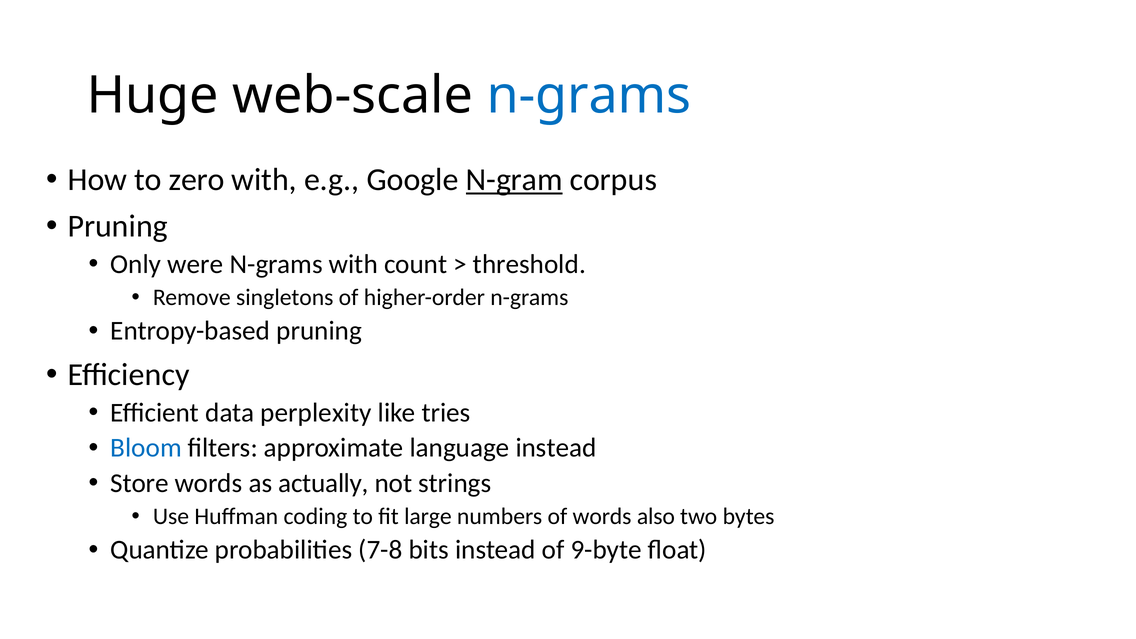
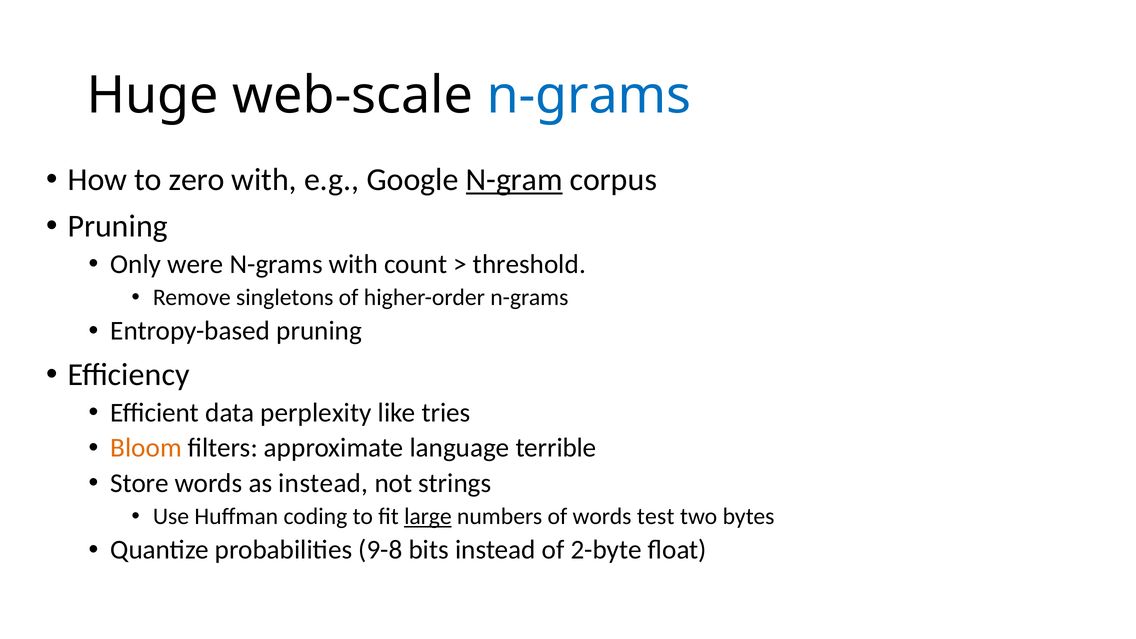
Bloom colour: blue -> orange (146, 448)
language instead: instead -> terrible (556, 448)
as actually: actually -> instead (323, 483)
large underline: none -> present (428, 517)
also: also -> test (656, 517)
7-8: 7-8 -> 9-8 (380, 550)
9-byte: 9-byte -> 2-byte (606, 550)
